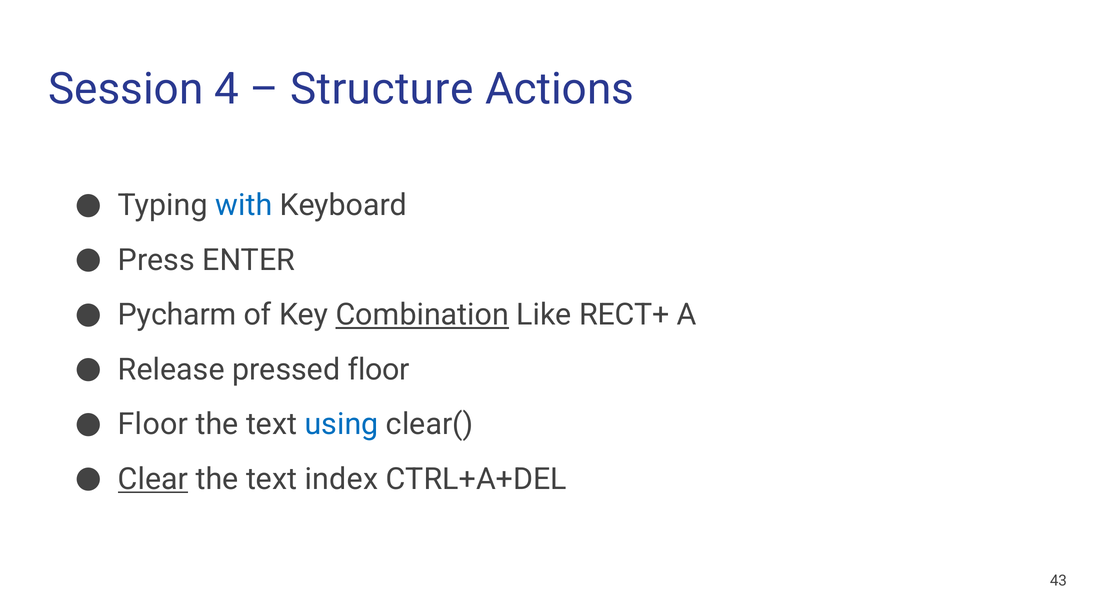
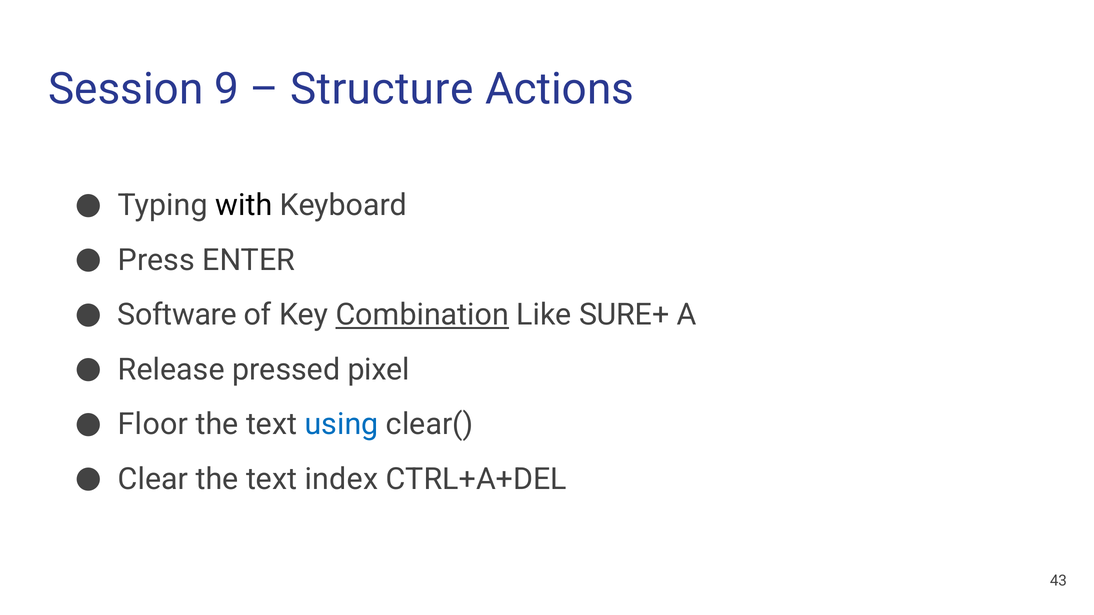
4: 4 -> 9 (227, 90)
with colour: blue -> black (244, 205)
Pycharm: Pycharm -> Software (177, 315)
RECT+: RECT+ -> SURE+ (624, 315)
pressed floor: floor -> pixel (379, 370)
Clear underline: present -> none (153, 479)
